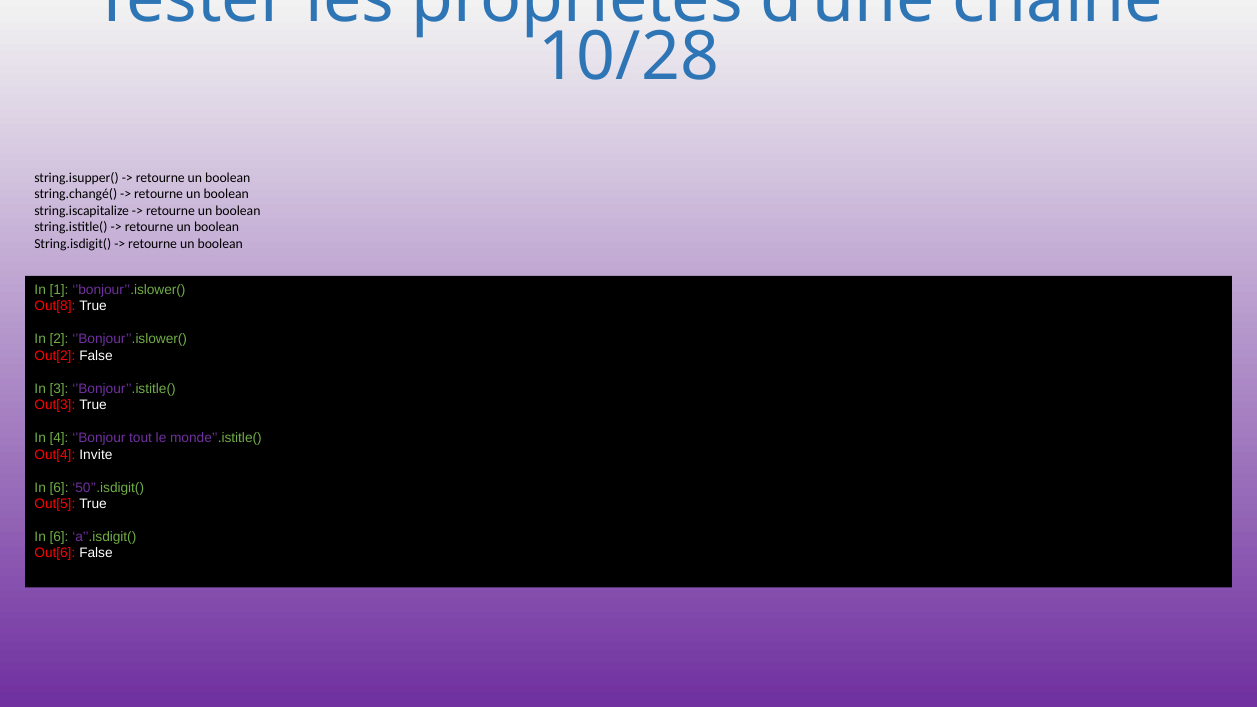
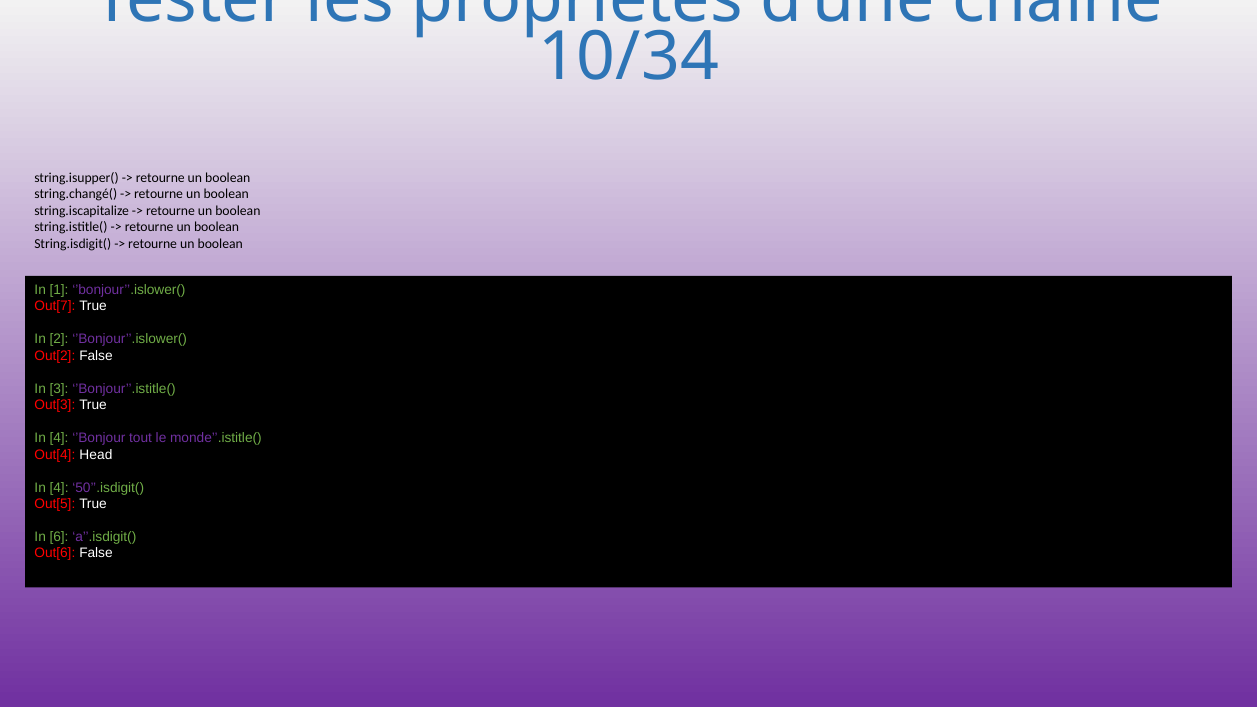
10/28: 10/28 -> 10/34 (629, 57)
Out[8: Out[8 -> Out[7 (55, 306)
Invite: Invite -> Head (96, 455)
6: 6 -> 4 (59, 488)
